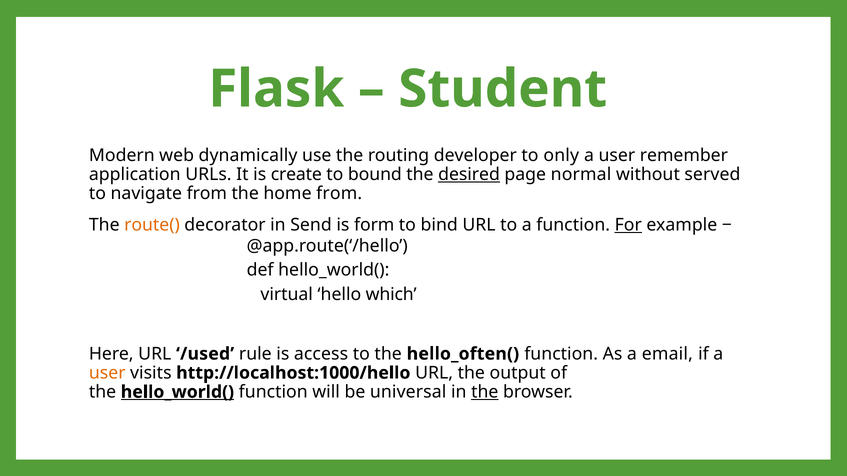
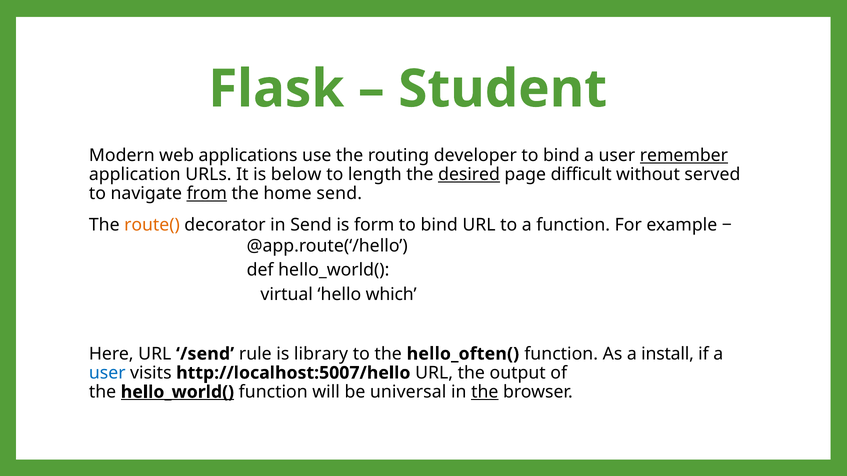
dynamically: dynamically -> applications (248, 156)
only: only -> bind (561, 156)
remember underline: none -> present (684, 156)
create: create -> below (296, 175)
bound: bound -> length (375, 175)
normal: normal -> difficult (581, 175)
from underline: none -> present (207, 194)
home from: from -> send (339, 194)
For underline: present -> none (628, 225)
/used: /used -> /send (205, 354)
access: access -> library (321, 354)
email: email -> install (668, 354)
user colour: orange -> blue (107, 373)
http://localhost:1000/hello: http://localhost:1000/hello -> http://localhost:5007/hello (293, 373)
